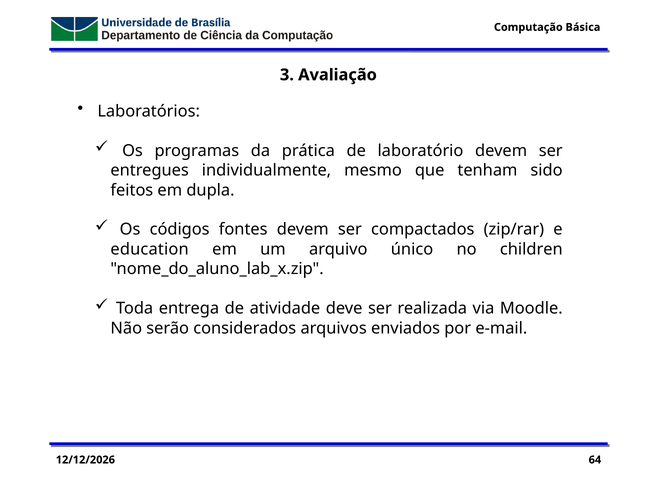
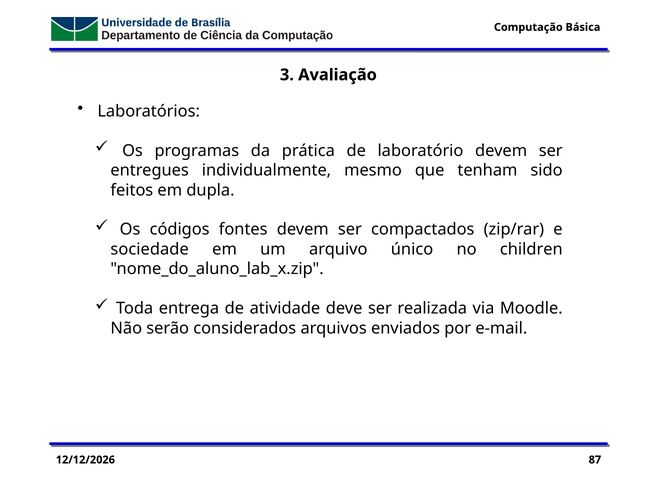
education: education -> sociedade (150, 249)
64: 64 -> 87 (595, 460)
